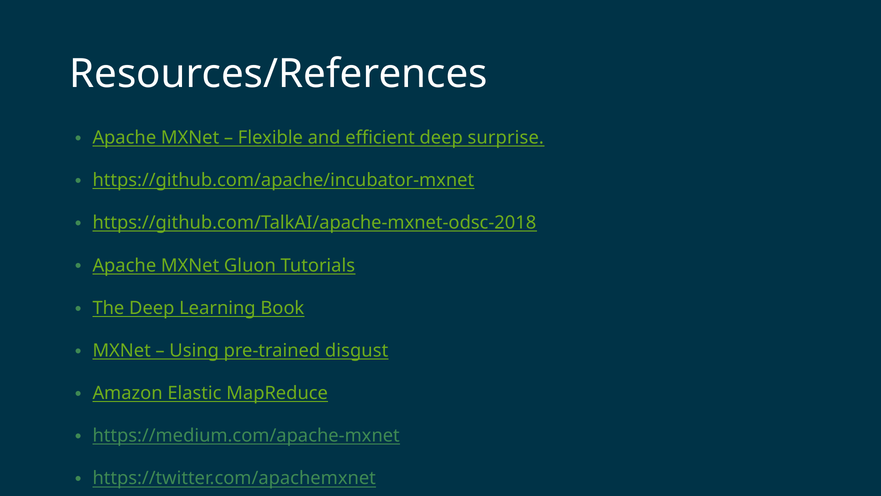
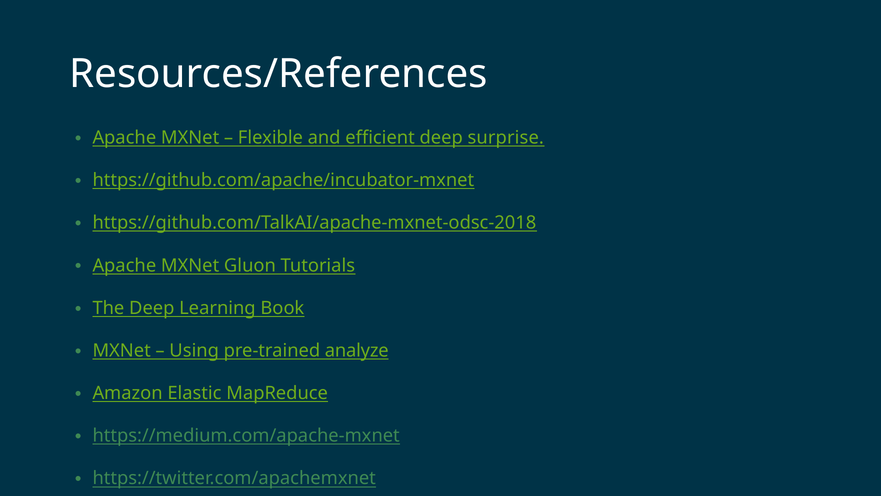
disgust: disgust -> analyze (357, 350)
